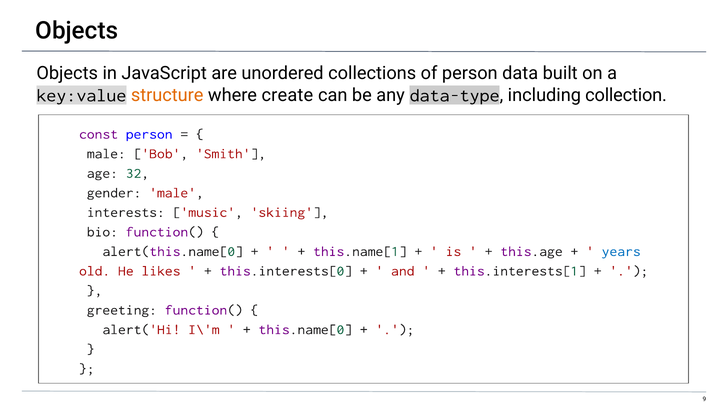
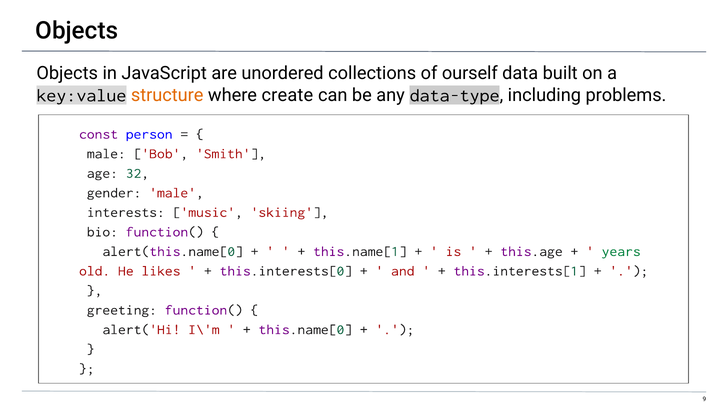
of person: person -> ourself (470, 73)
collection: collection -> problems (626, 95)
years colour: blue -> green (621, 251)
